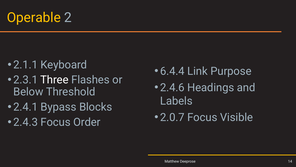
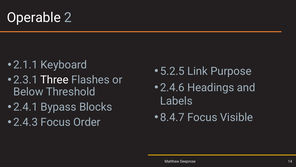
Operable colour: yellow -> white (34, 18)
6.4.4: 6.4.4 -> 5.2.5 (172, 71)
2.0.7: 2.0.7 -> 8.4.7 (172, 117)
